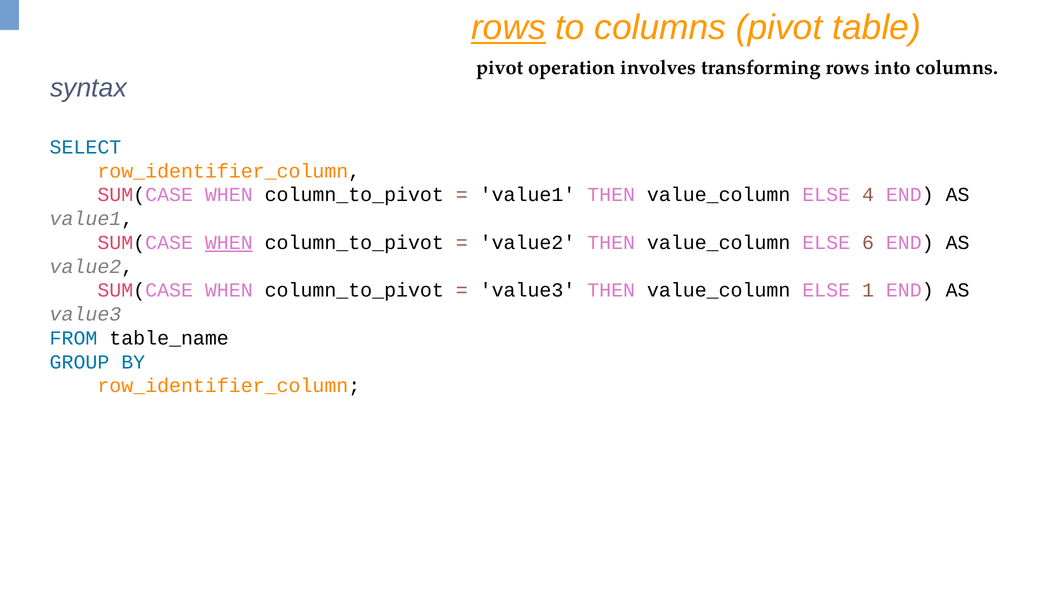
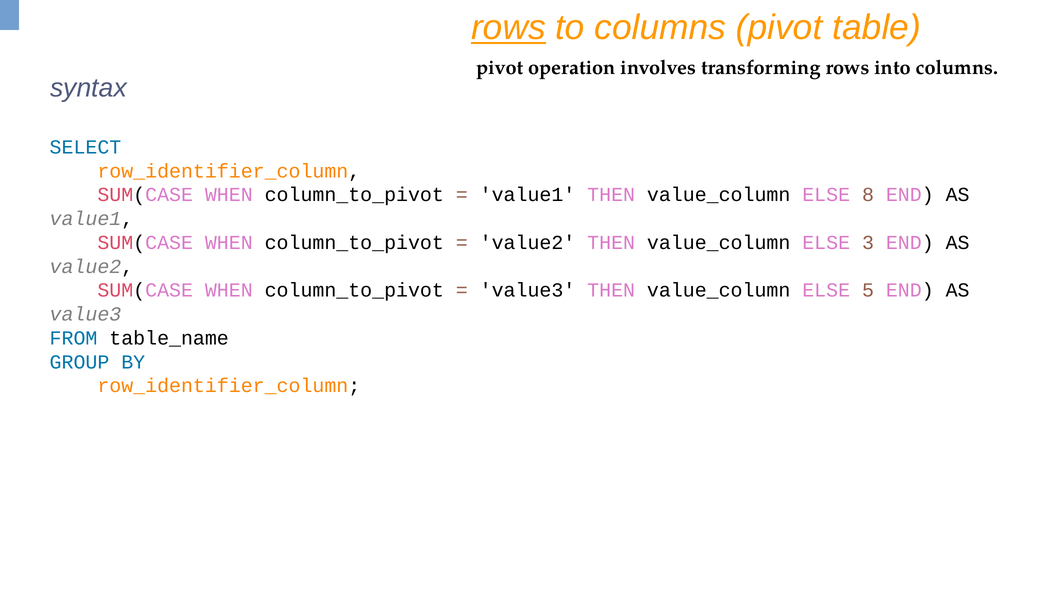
4: 4 -> 8 (868, 195)
WHEN underline: present -> none (229, 243)
6: 6 -> 3 (868, 243)
1: 1 -> 5 (868, 291)
